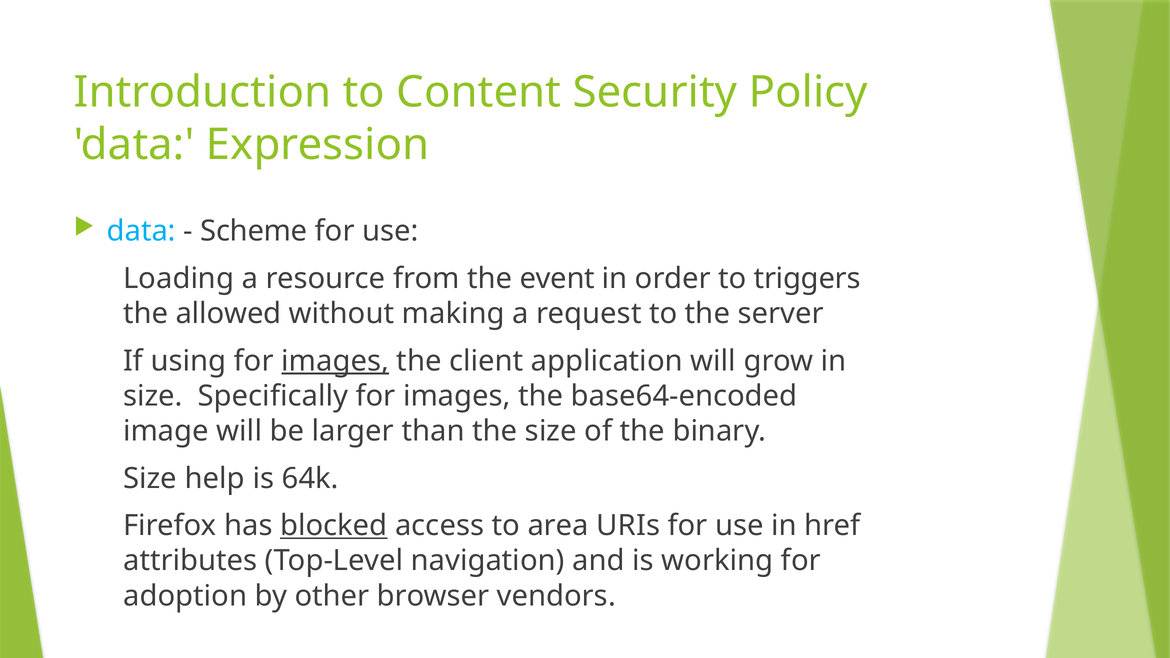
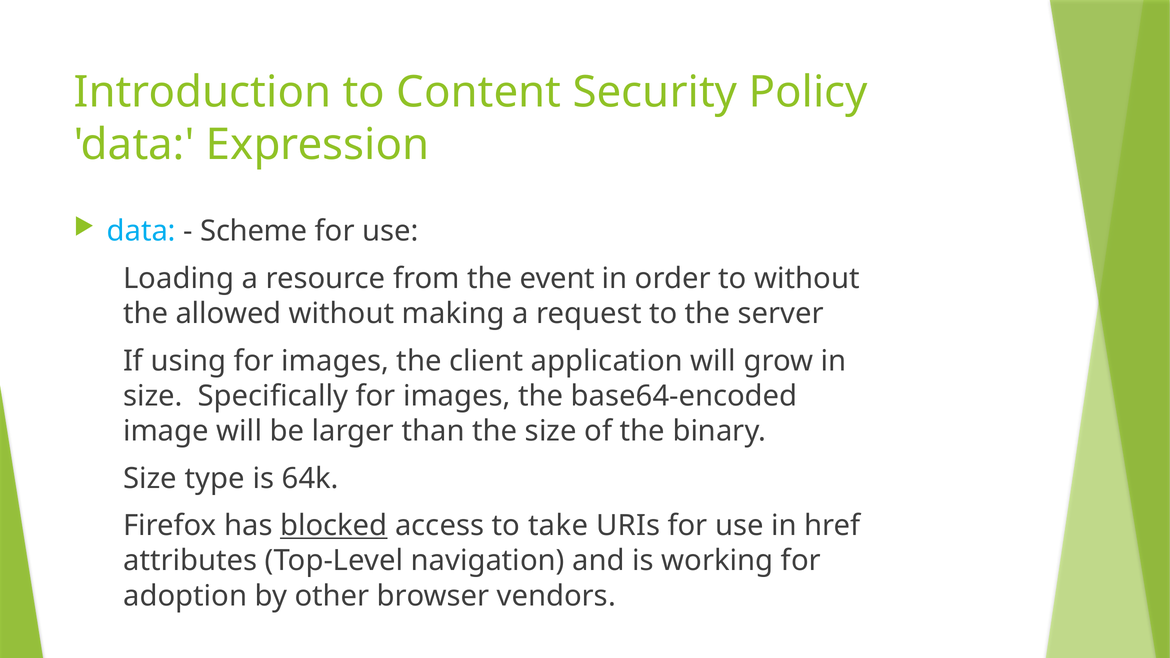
to triggers: triggers -> without (807, 279)
images underline: present -> none (335, 361)
help: help -> type (215, 479)
area: area -> take (558, 526)
